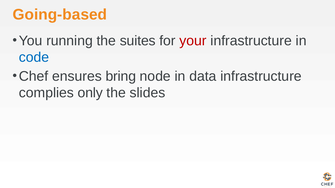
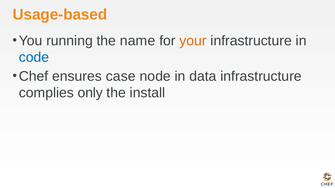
Going-based: Going-based -> Usage-based (60, 14)
suites: suites -> name (138, 41)
your colour: red -> orange (193, 41)
bring: bring -> case (121, 76)
slides: slides -> install (147, 93)
